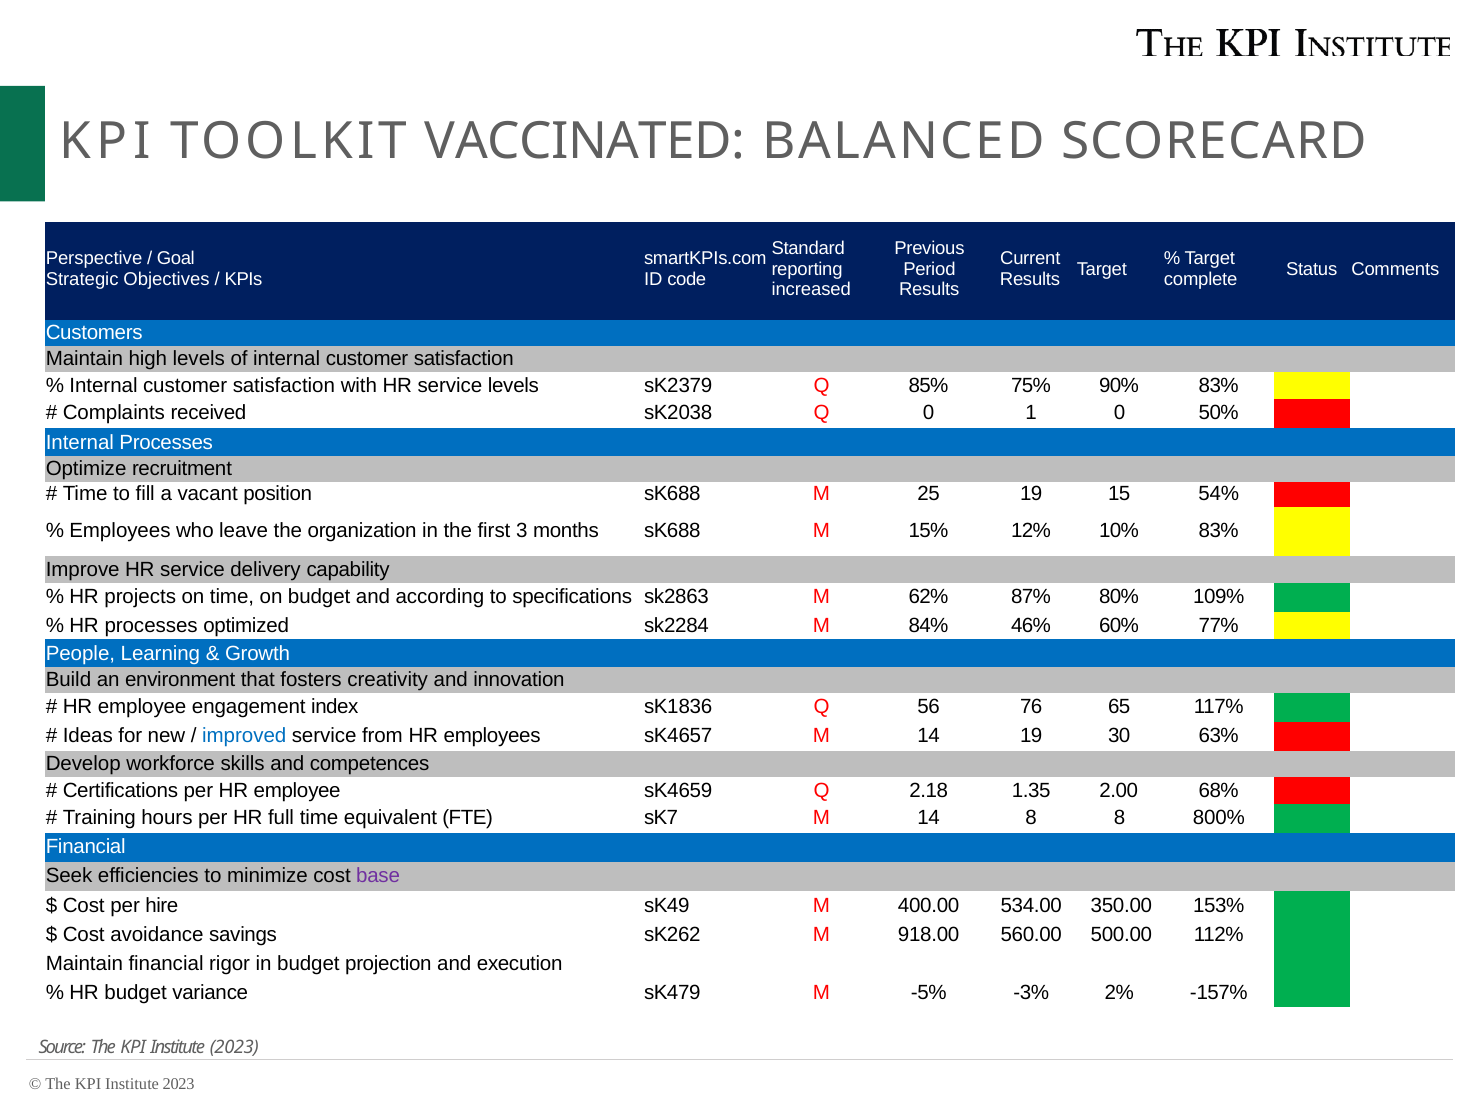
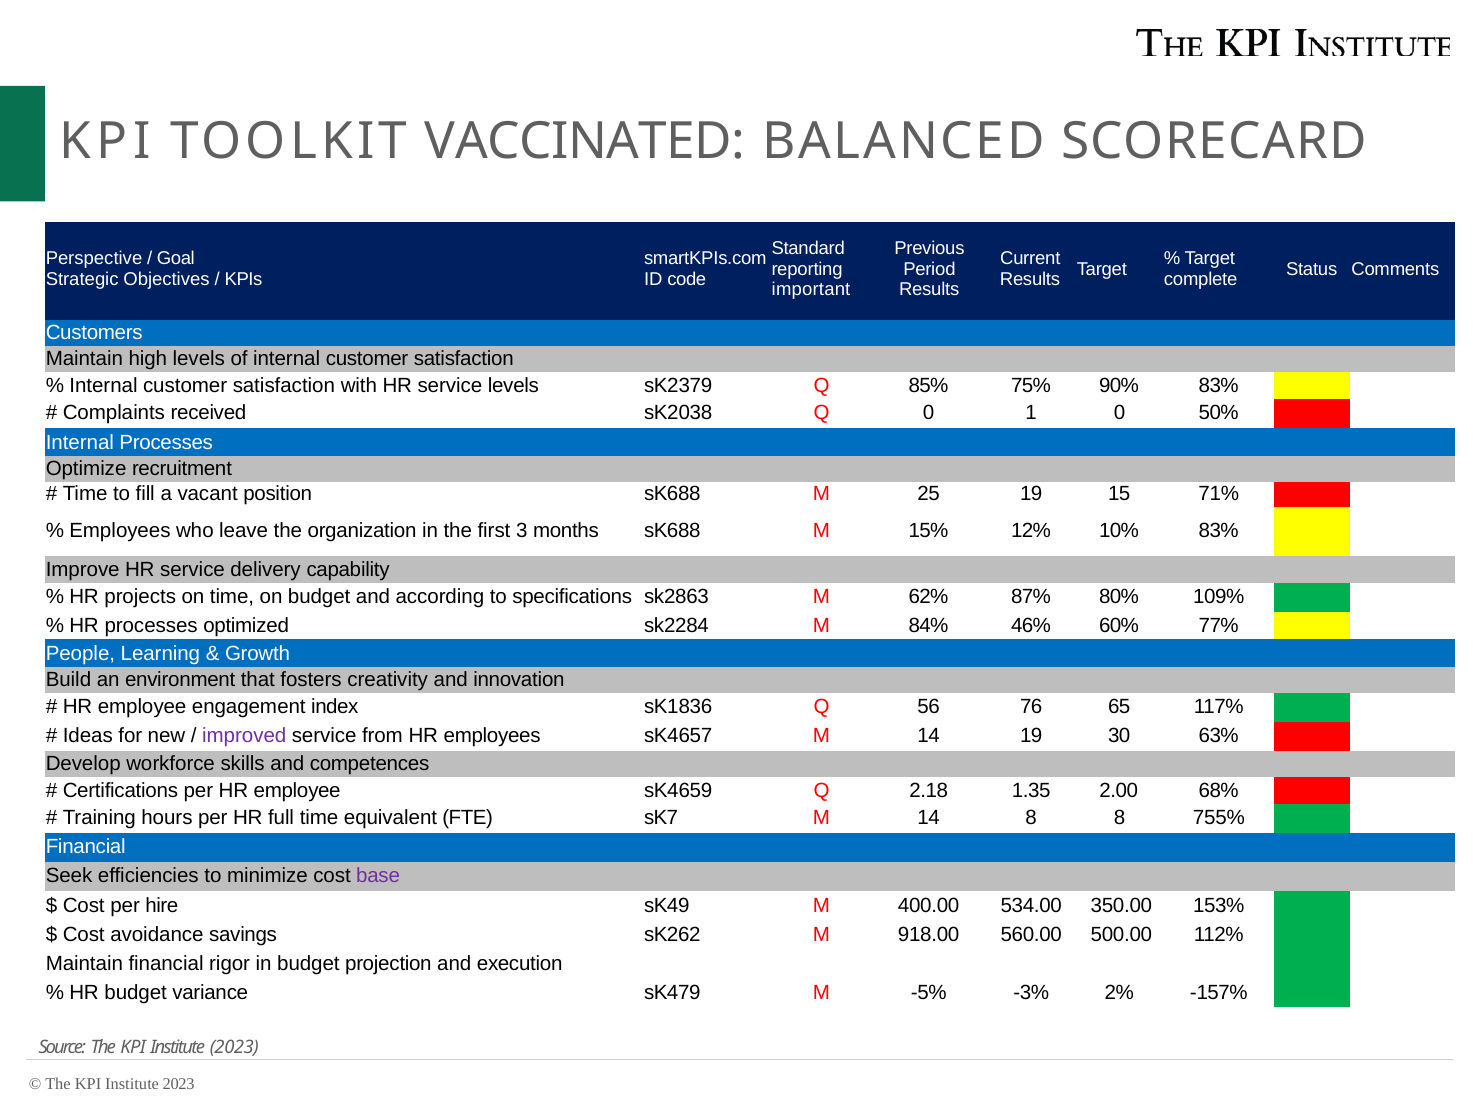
increased: increased -> important (811, 290)
54%: 54% -> 71% (1219, 494)
improved colour: blue -> purple (244, 736)
800%: 800% -> 755% (1219, 818)
